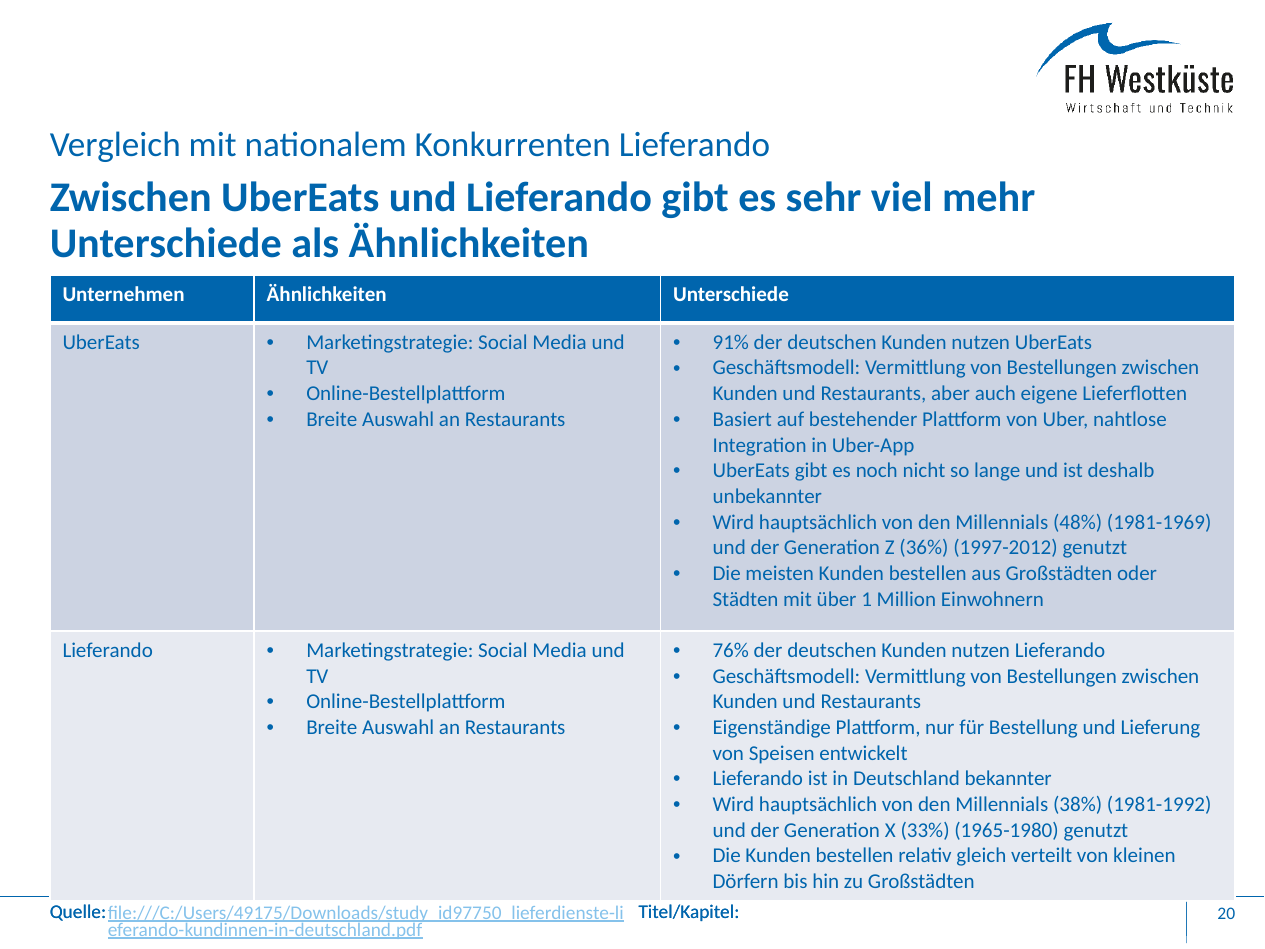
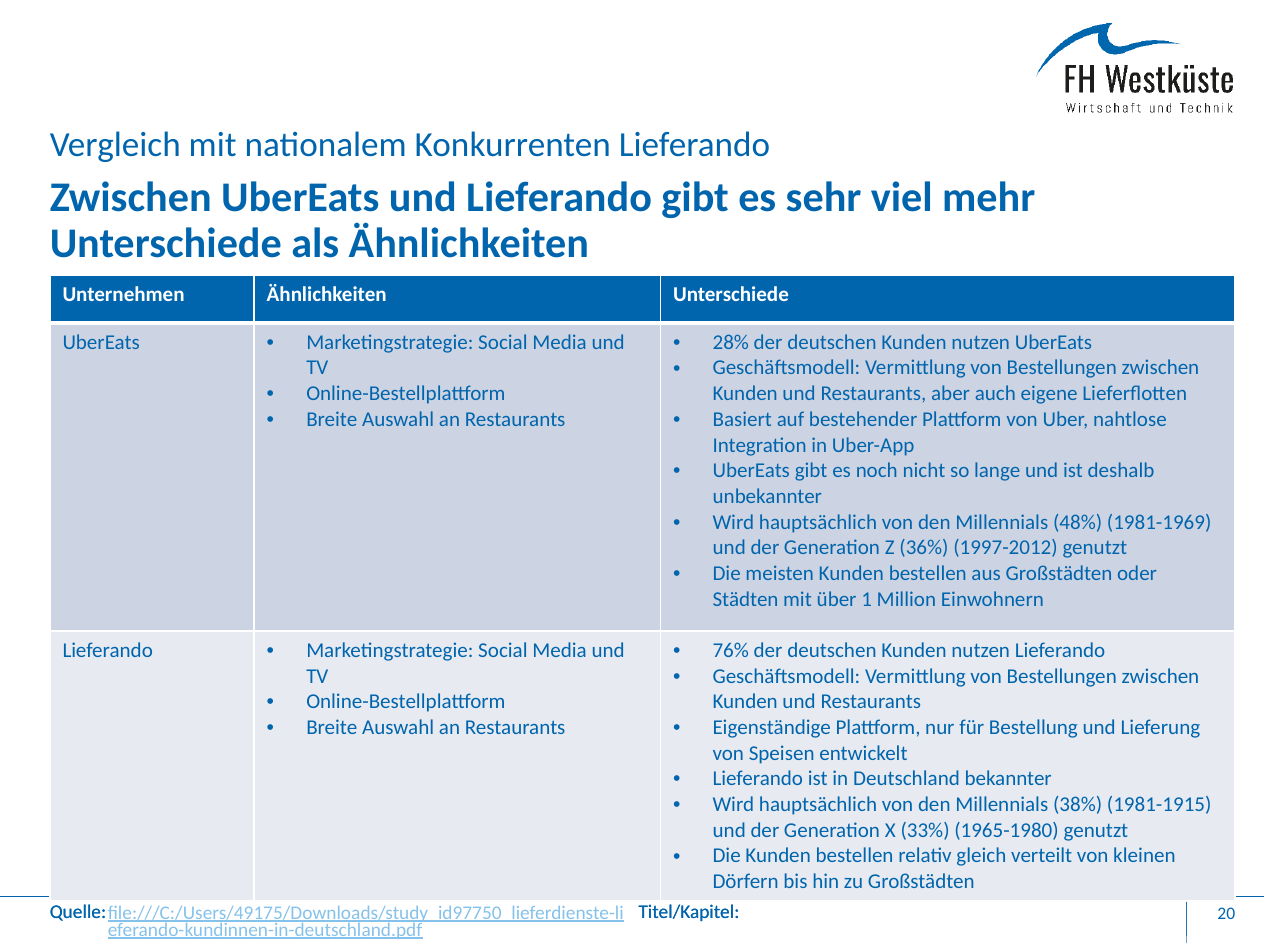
91%: 91% -> 28% (731, 342)
1981-1992: 1981-1992 -> 1981-1915 (1159, 804)
